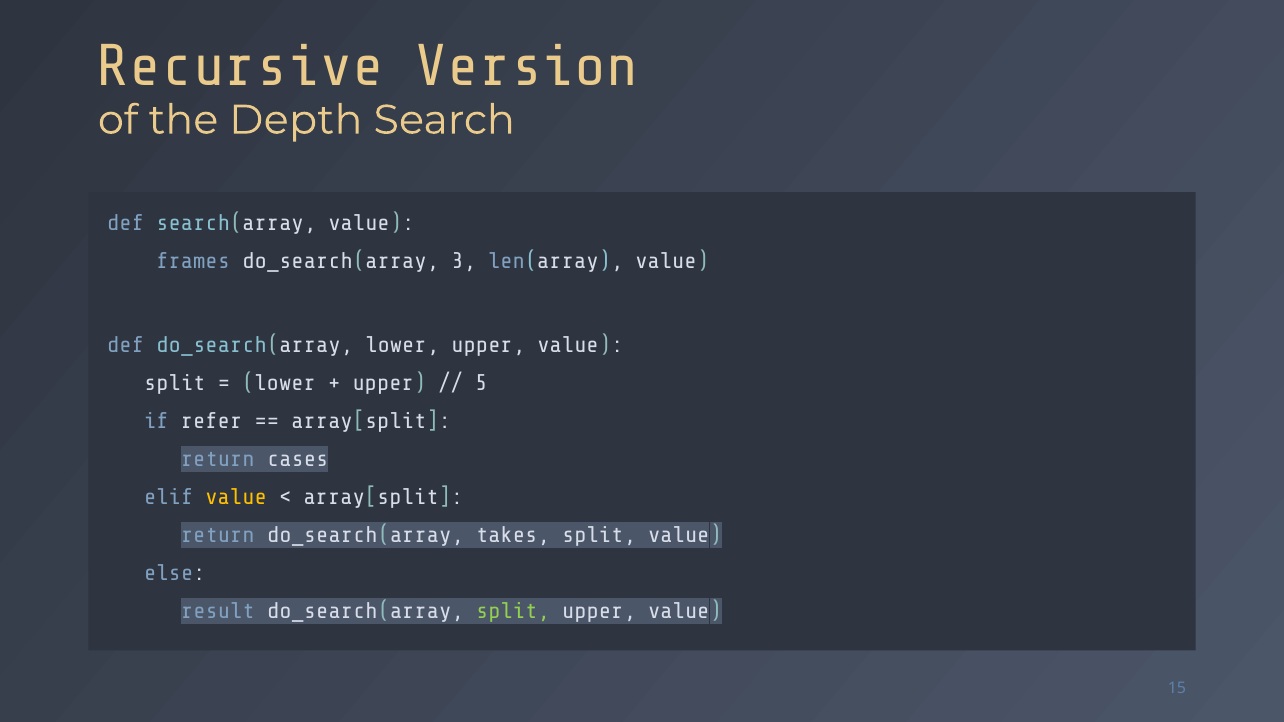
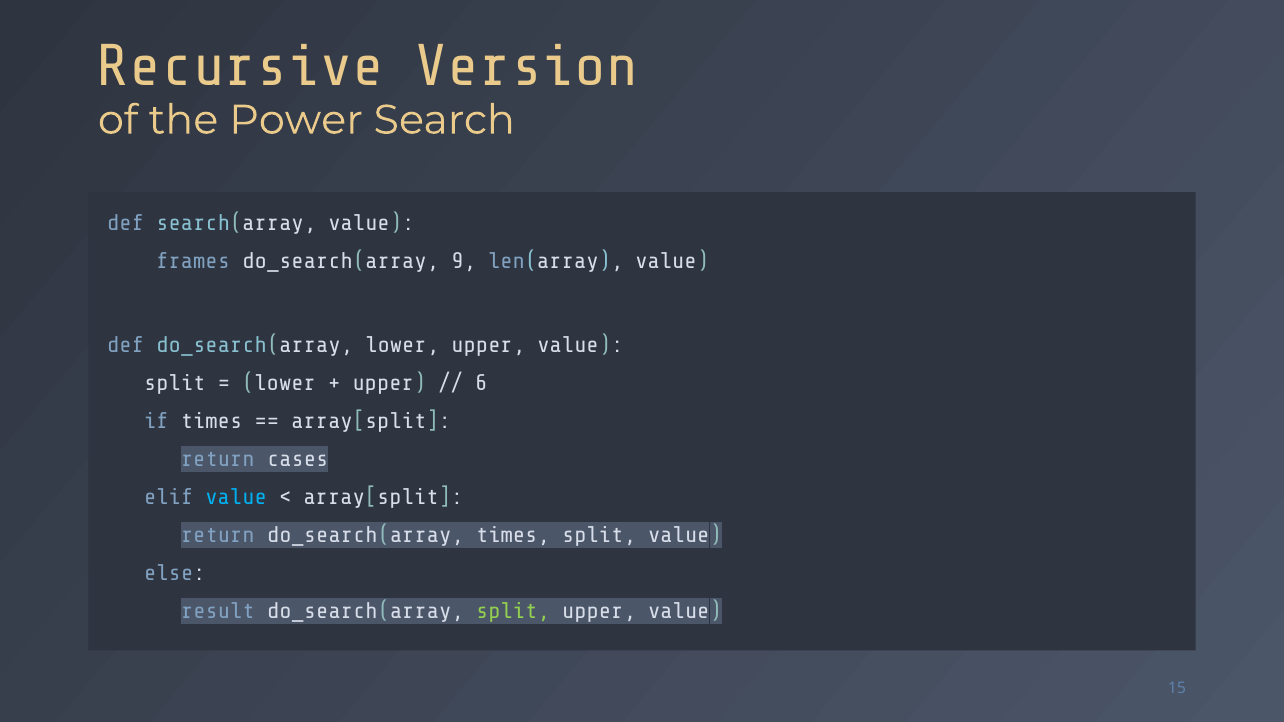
Depth: Depth -> Power (296, 120)
3: 3 -> 9 (464, 261)
5: 5 -> 6 (481, 383)
if refer: refer -> times (212, 421)
value colour: yellow -> light blue (236, 497)
do_search(array takes: takes -> times (513, 535)
